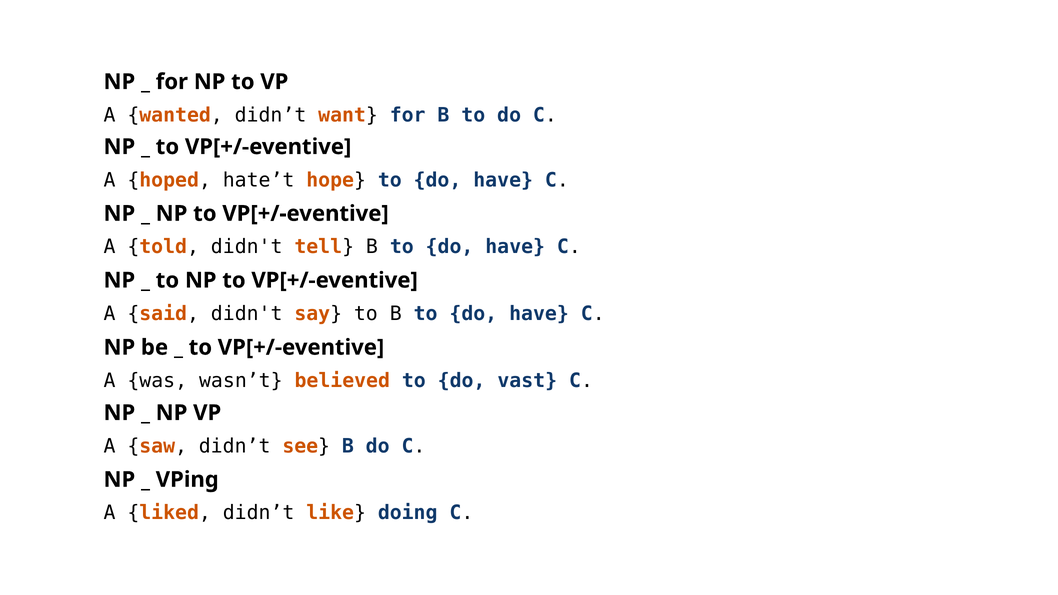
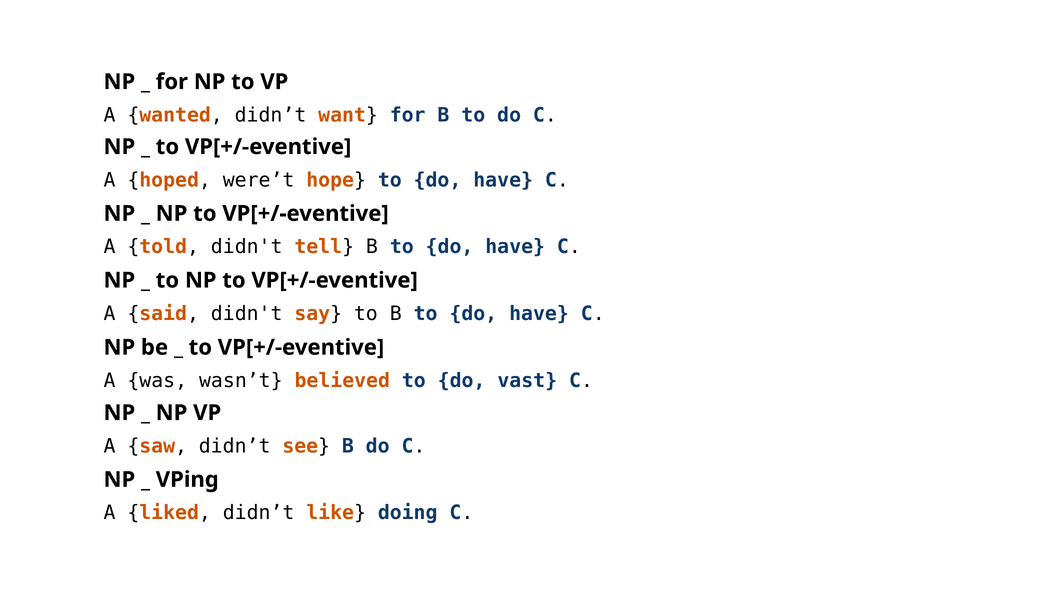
hate’t: hate’t -> were’t (259, 180)
